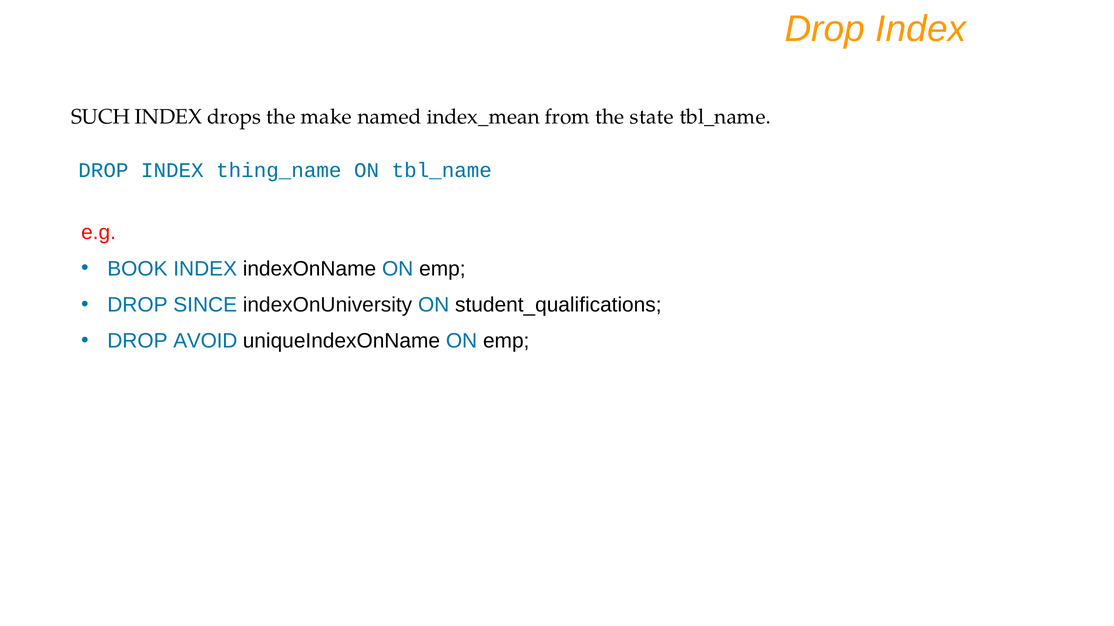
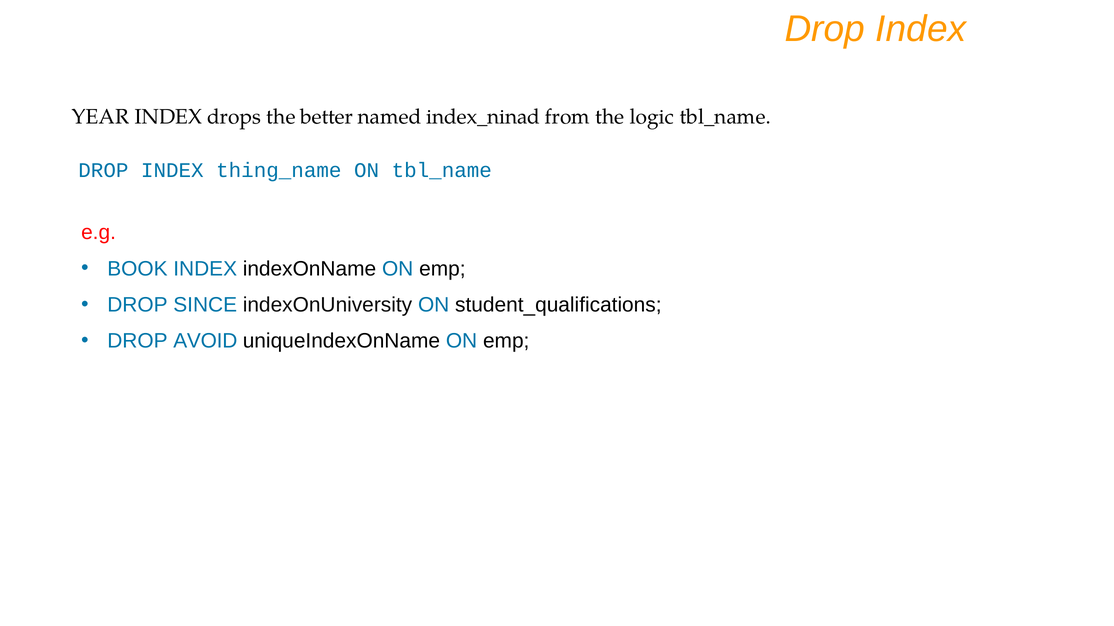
SUCH: SUCH -> YEAR (100, 117)
make: make -> better (327, 117)
index_mean: index_mean -> index_ninad (483, 117)
state: state -> logic (652, 117)
